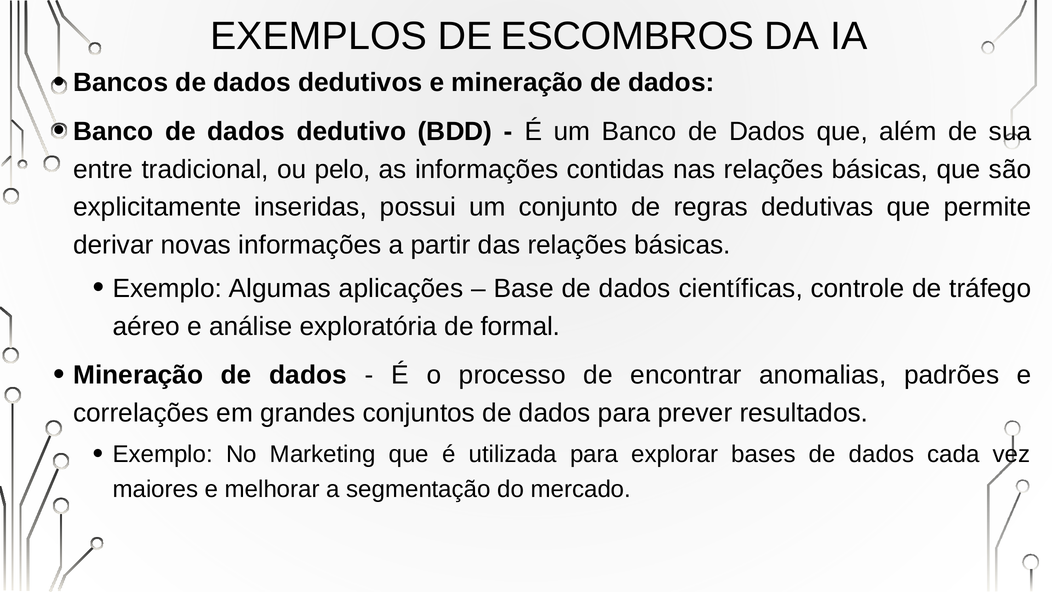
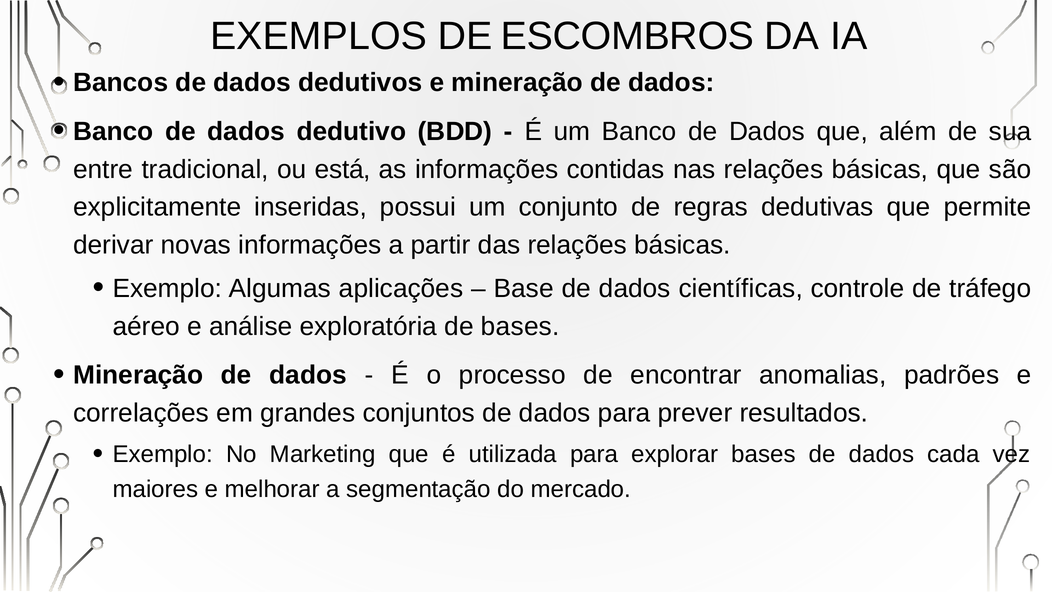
pelo: pelo -> está (343, 169)
de formal: formal -> bases (520, 326)
